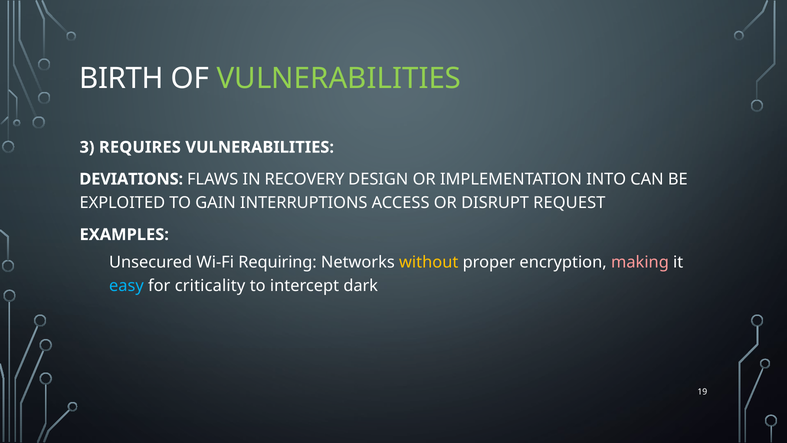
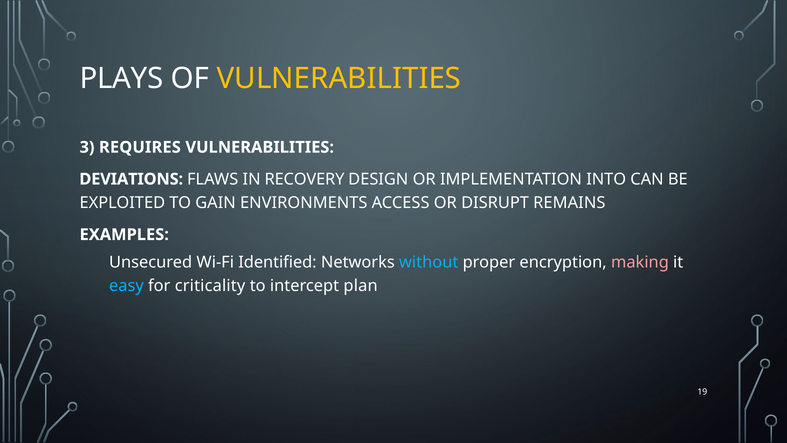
BIRTH: BIRTH -> PLAYS (121, 79)
VULNERABILITIES colour: light green -> yellow (339, 79)
INTERRUPTIONS: INTERRUPTIONS -> ENVIRONMENTS (304, 203)
REQUEST: REQUEST -> REMAINS (569, 203)
Requiring: Requiring -> Identified (277, 262)
without colour: yellow -> light blue (429, 262)
dark: dark -> plan (361, 286)
